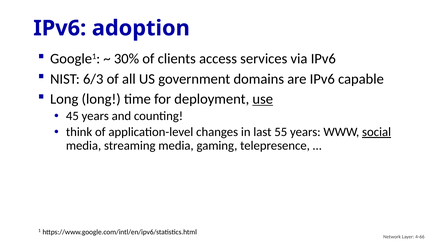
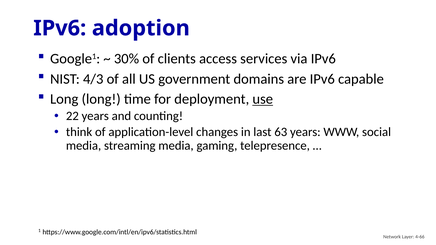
6/3: 6/3 -> 4/3 (93, 79)
45: 45 -> 22 (72, 116)
55: 55 -> 63 (281, 132)
social underline: present -> none (377, 132)
